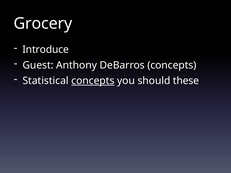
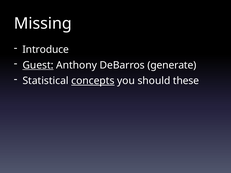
Grocery: Grocery -> Missing (43, 23)
Guest underline: none -> present (38, 65)
DeBarros concepts: concepts -> generate (172, 65)
